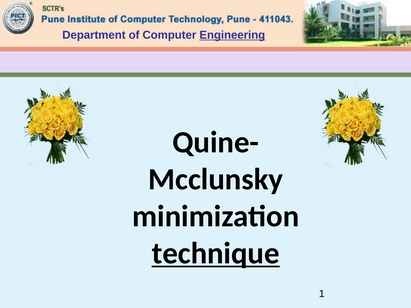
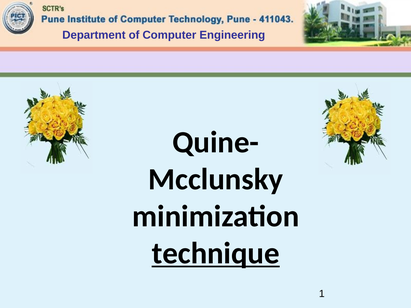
Engineering underline: present -> none (232, 35)
